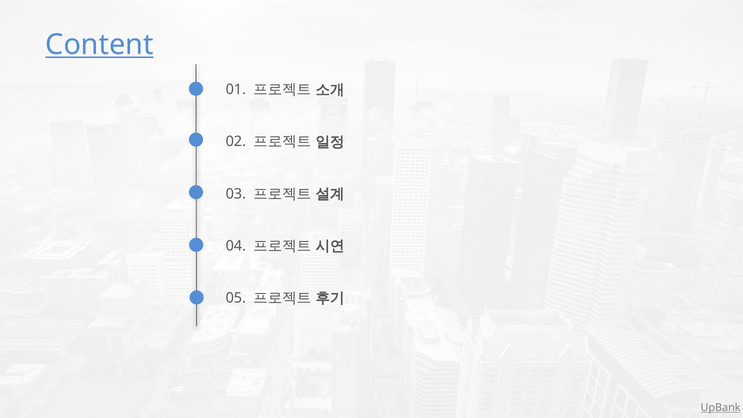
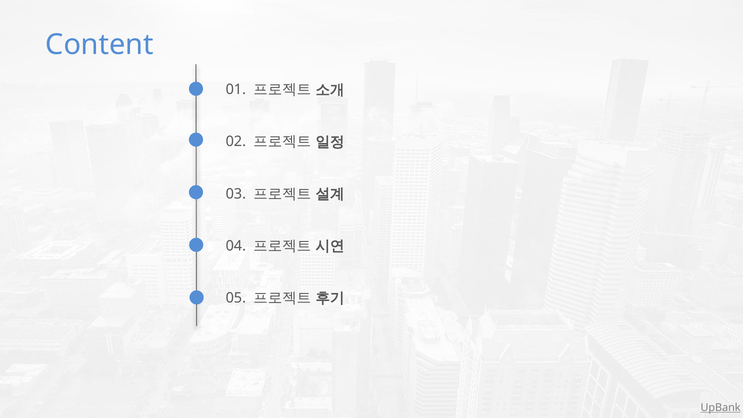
Content underline: present -> none (100, 45)
